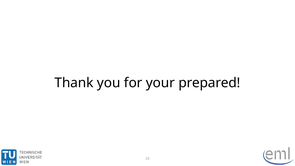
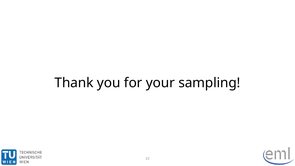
prepared: prepared -> sampling (209, 83)
